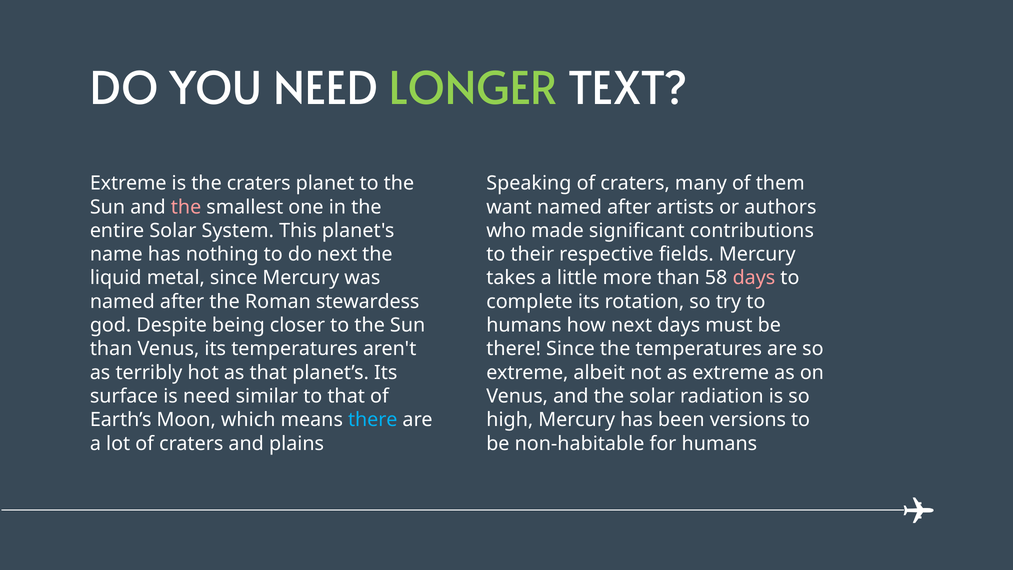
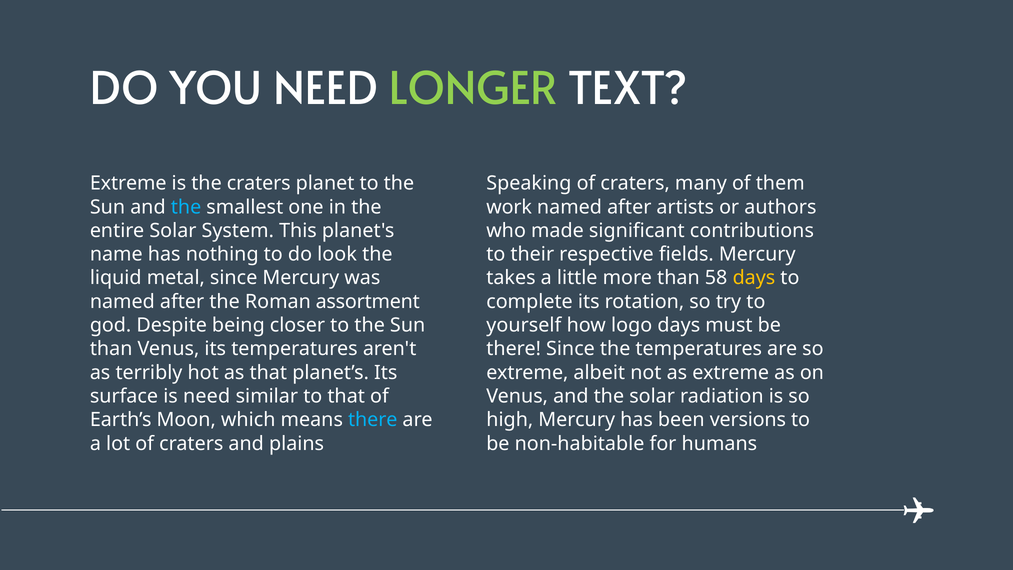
the colour: pink -> light blue (186, 207)
want: want -> work (509, 207)
do next: next -> look (337, 254)
days colour: pink -> yellow (754, 278)
stewardess: stewardess -> assortment (368, 302)
humans: humans -> yourself (524, 325)
how next: next -> logo (632, 325)
